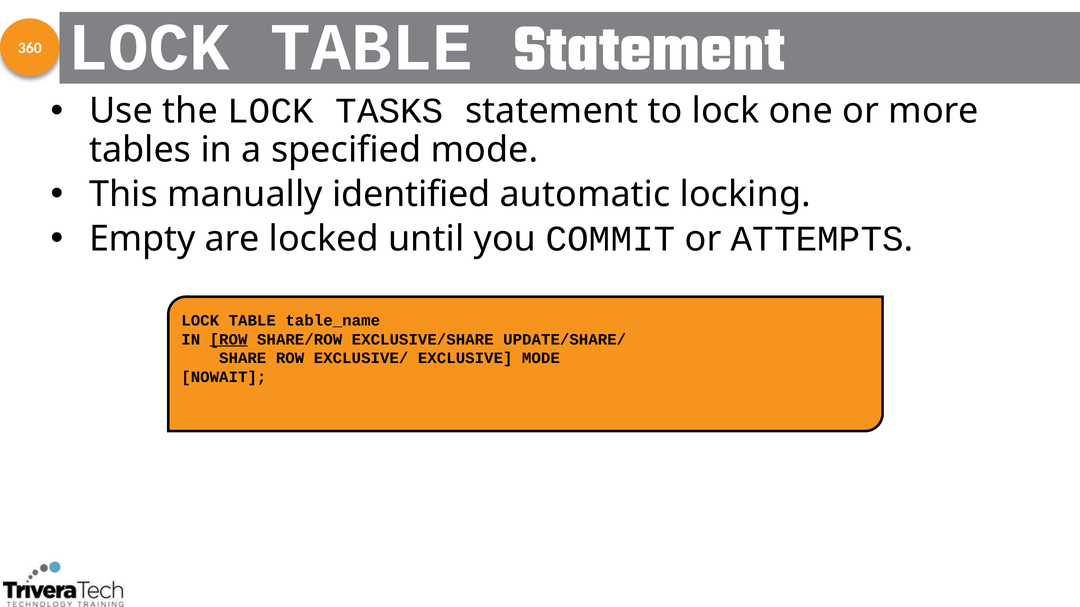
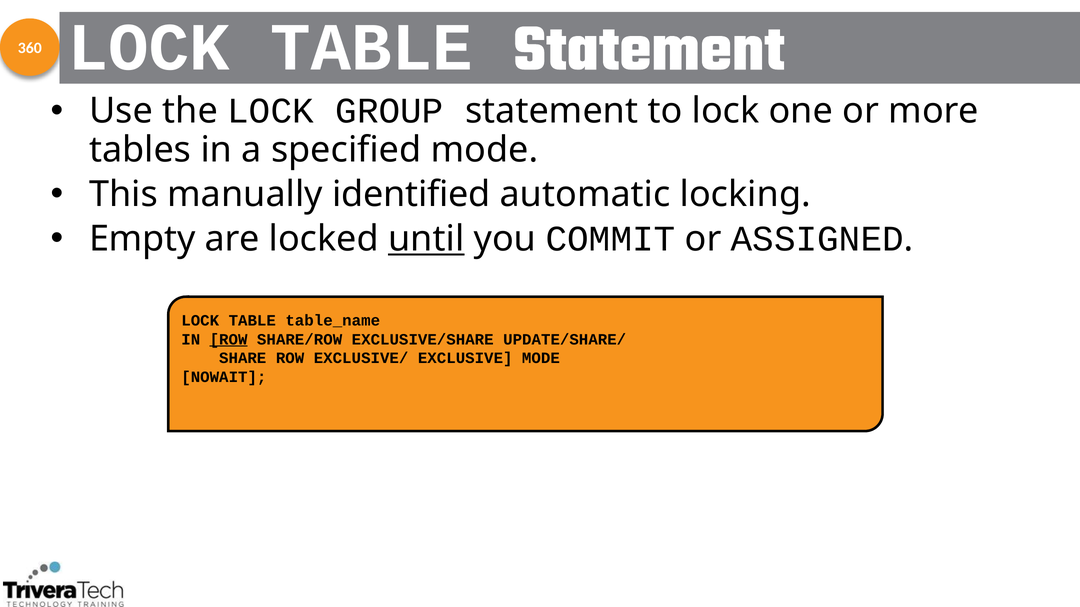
TASKS: TASKS -> GROUP (389, 111)
until underline: none -> present (426, 239)
ATTEMPTS: ATTEMPTS -> ASSIGNED (817, 239)
